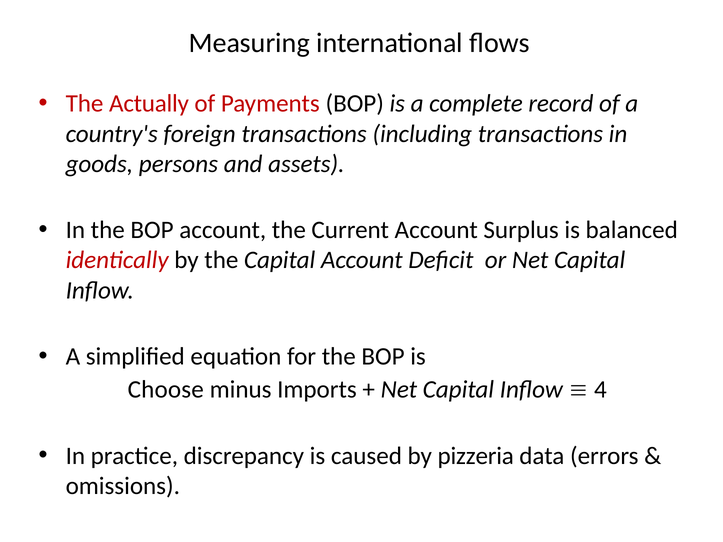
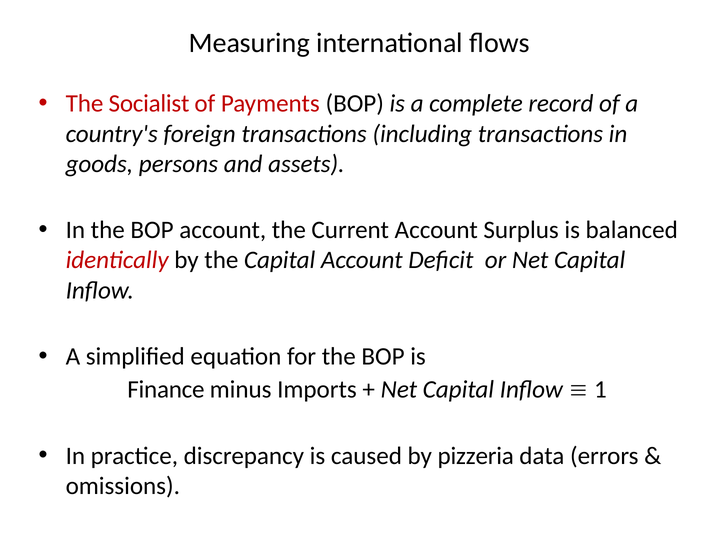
Actually: Actually -> Socialist (149, 104)
Choose: Choose -> Finance (166, 390)
4: 4 -> 1 (600, 390)
